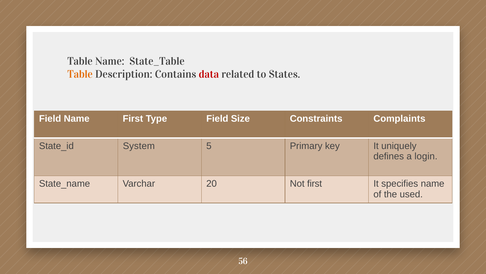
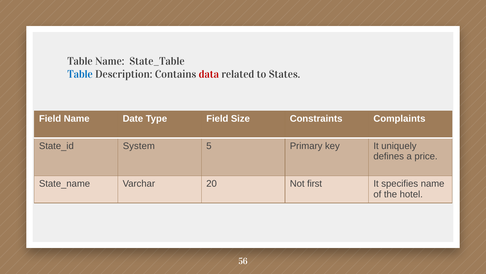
Table colour: orange -> blue (80, 74)
Name First: First -> Date (133, 118)
login: login -> price (426, 156)
used: used -> hotel (411, 194)
